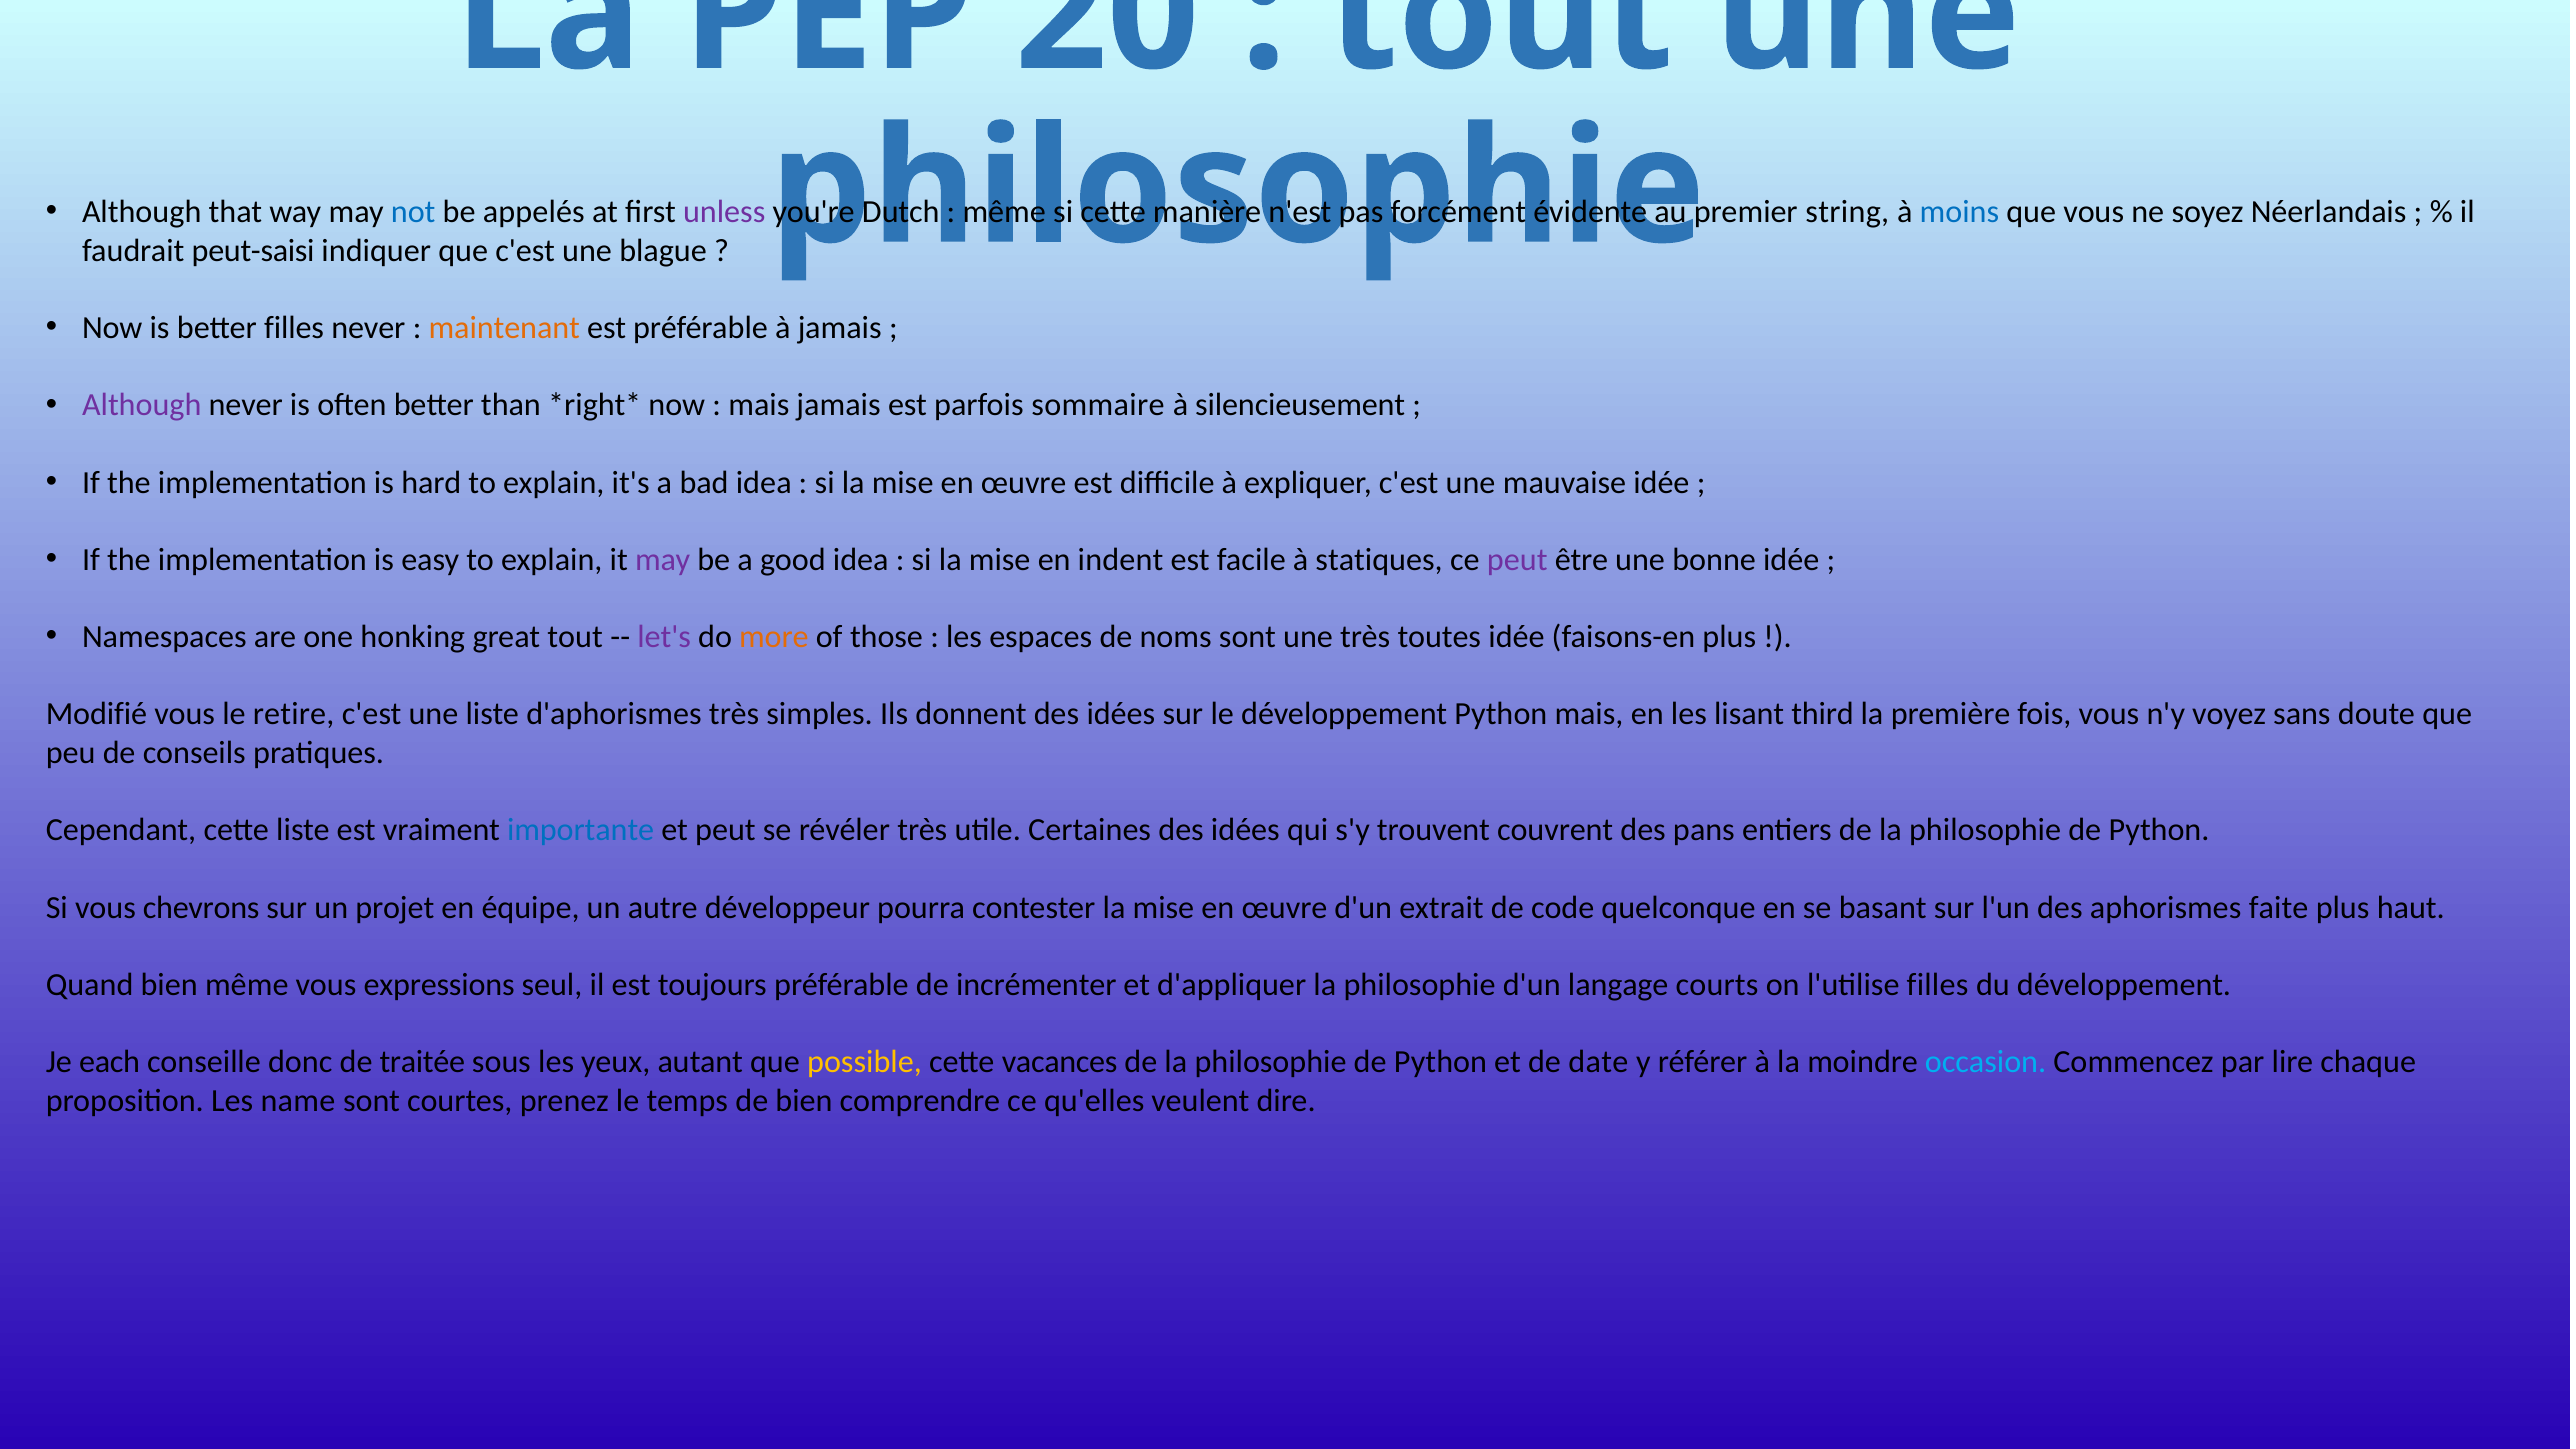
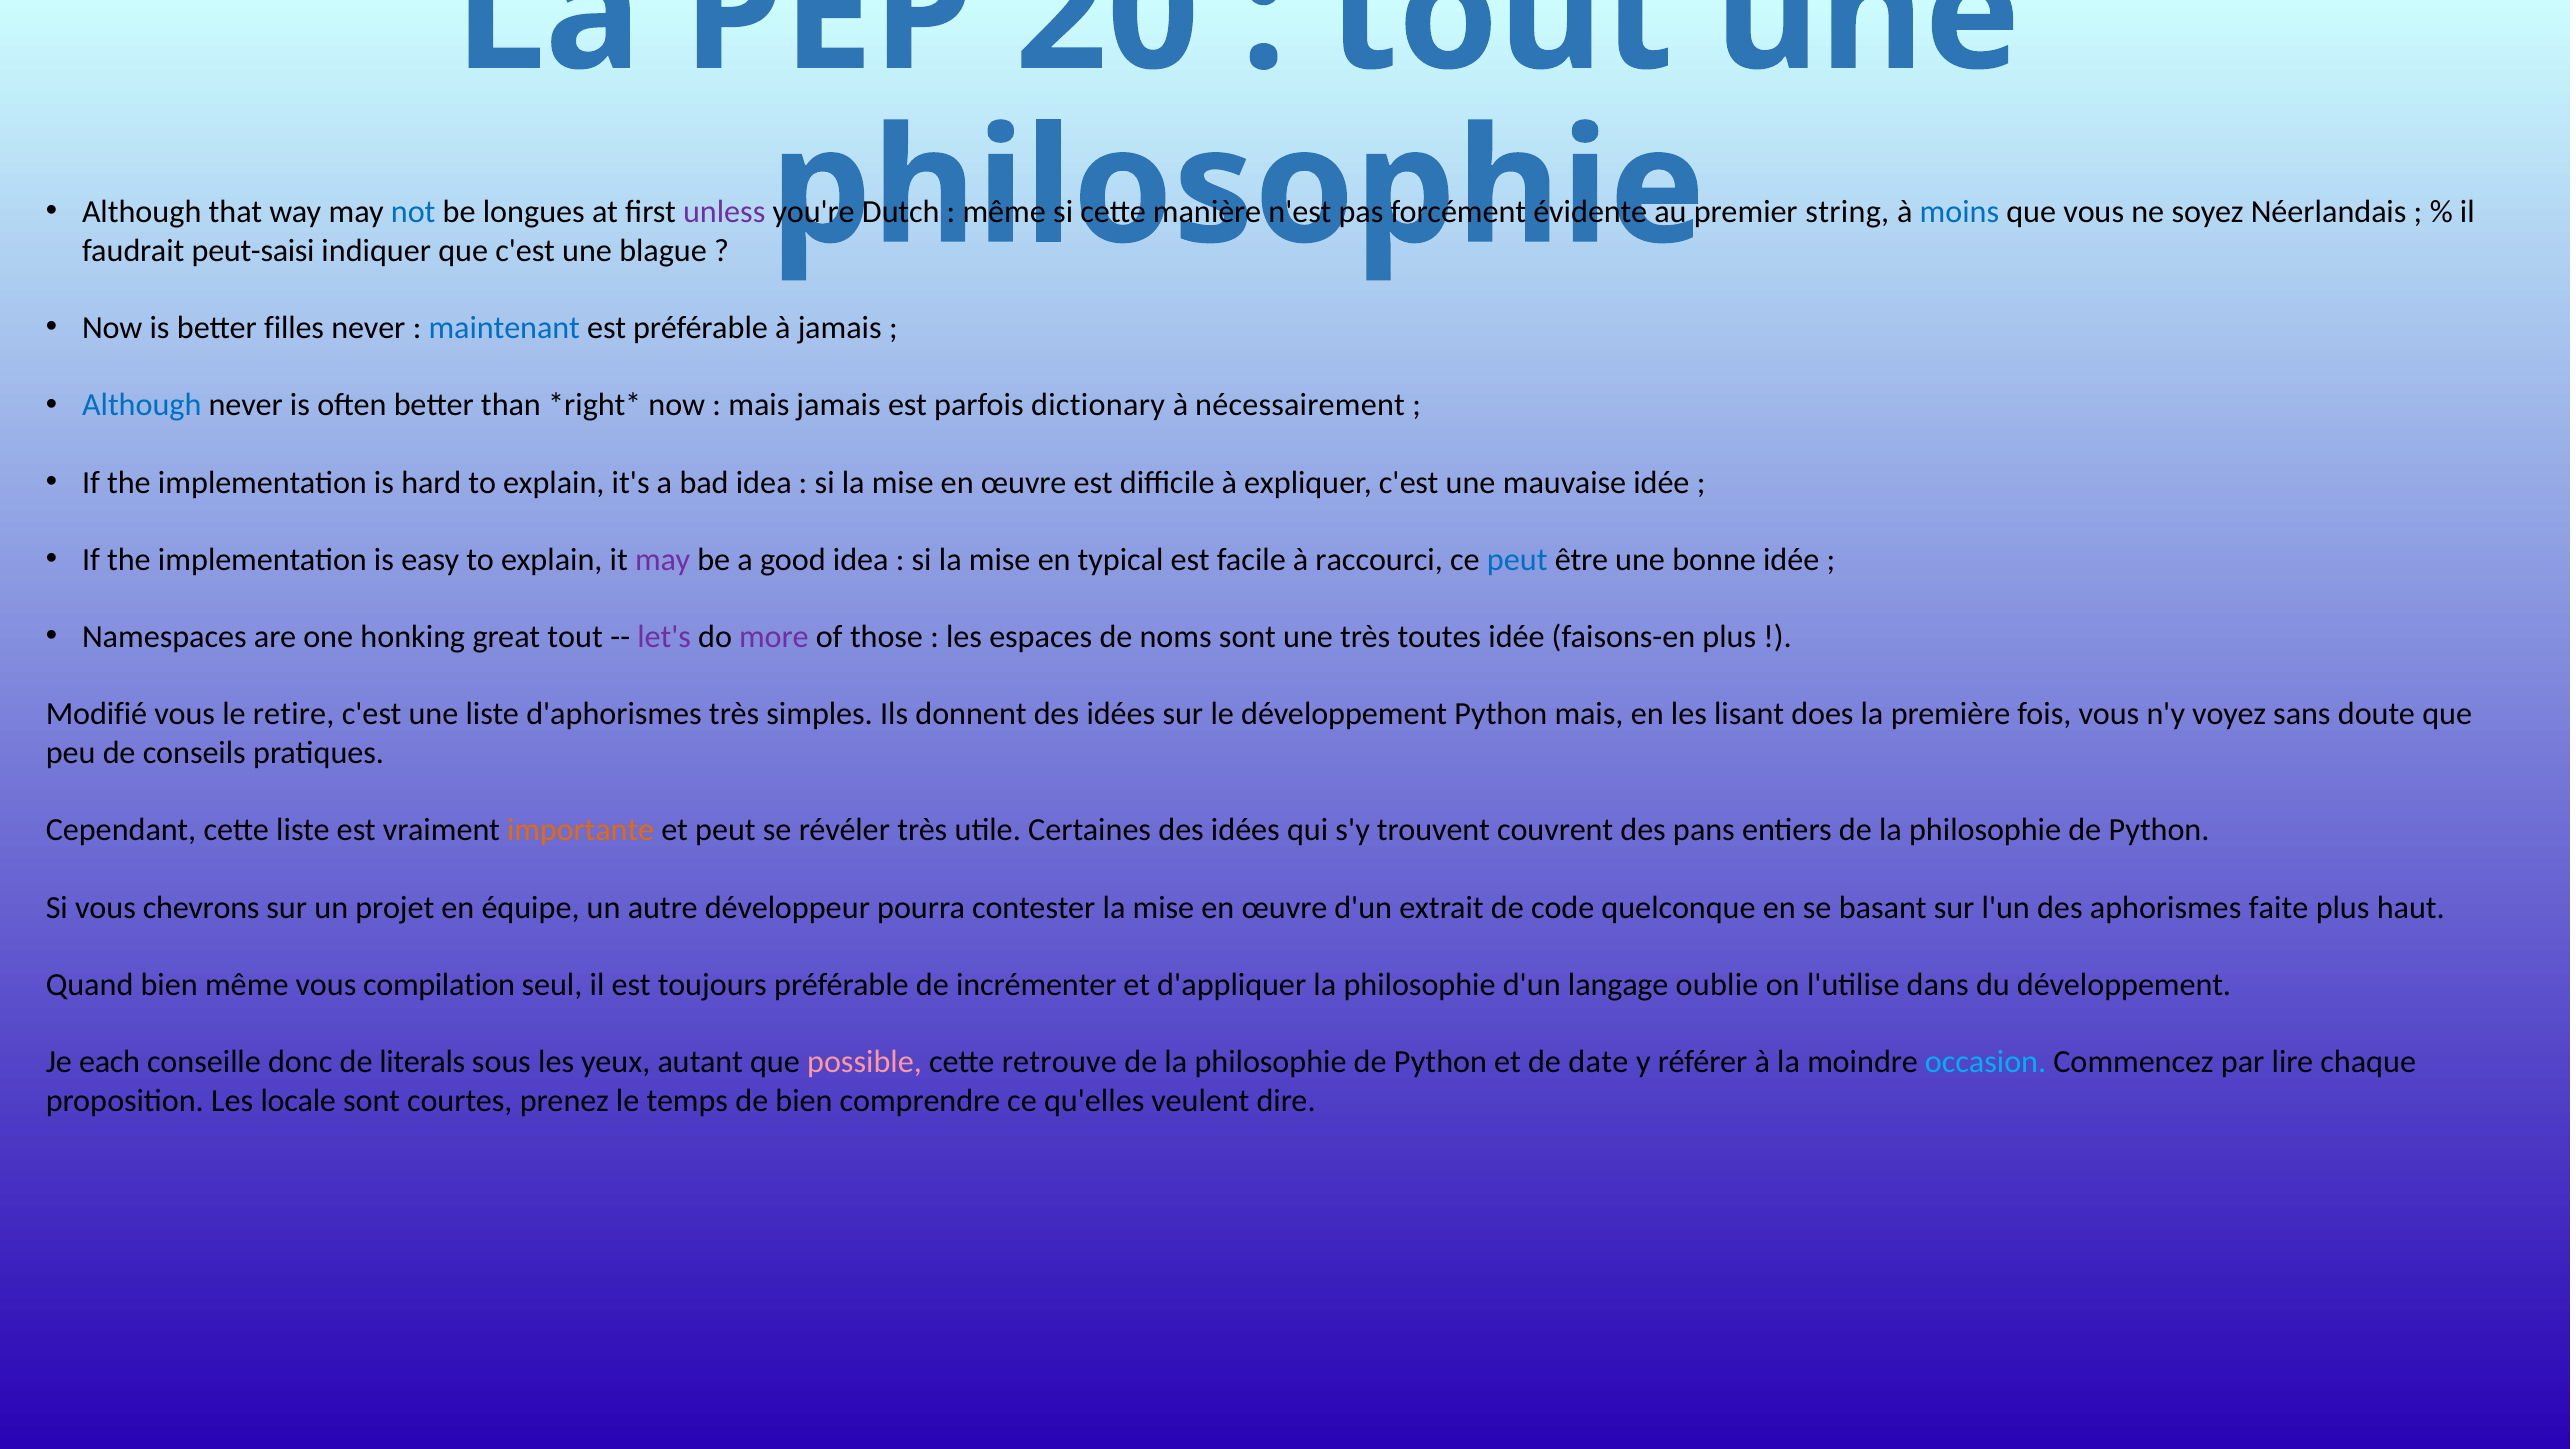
appelés: appelés -> longues (534, 212)
maintenant colour: orange -> blue (504, 328)
Although colour: purple -> blue (142, 405)
sommaire: sommaire -> dictionary (1098, 405)
silencieusement: silencieusement -> nécessairement (1300, 405)
indent: indent -> typical (1121, 560)
statiques: statiques -> raccourci (1379, 560)
peut colour: purple -> blue (1517, 560)
more colour: orange -> purple (774, 637)
third: third -> does (1822, 714)
importante colour: blue -> orange (581, 830)
expressions: expressions -> compilation (439, 985)
courts: courts -> oublie (1717, 985)
l'utilise filles: filles -> dans (1938, 985)
traitée: traitée -> literals (422, 1062)
possible colour: yellow -> pink (864, 1062)
vacances: vacances -> retrouve (1059, 1062)
name: name -> locale (298, 1101)
